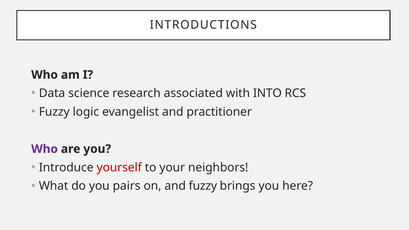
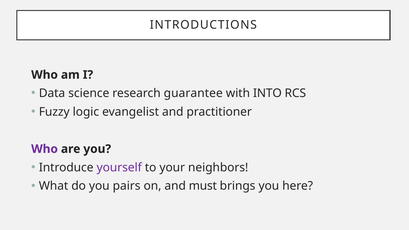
associated: associated -> guarantee (193, 93)
yourself colour: red -> purple (119, 168)
and fuzzy: fuzzy -> must (203, 186)
